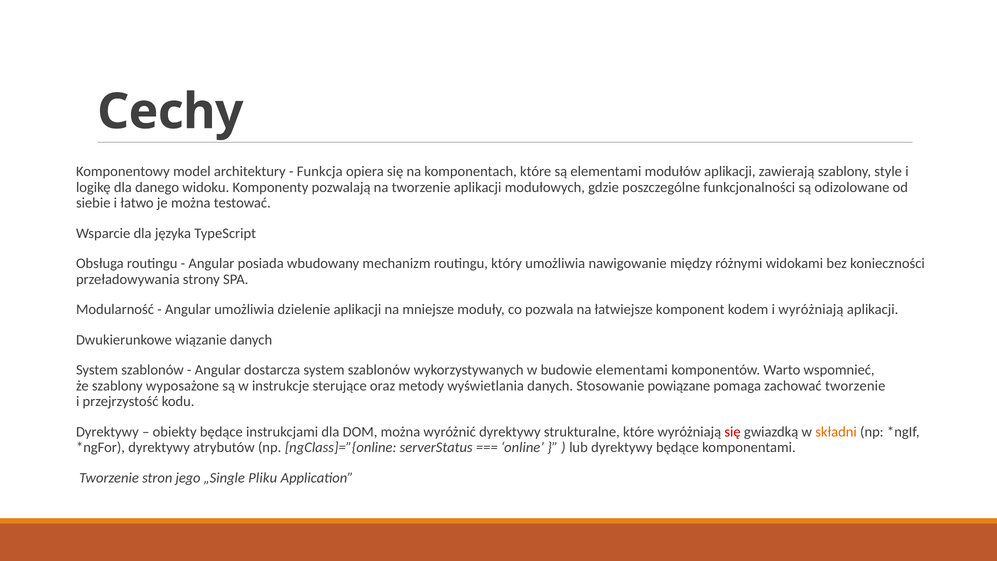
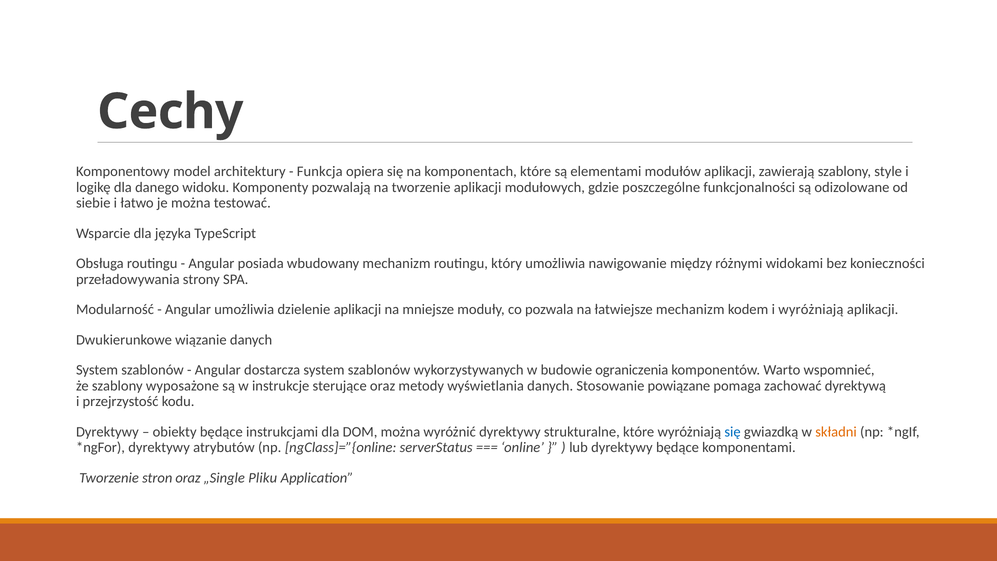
łatwiejsze komponent: komponent -> mechanizm (690, 309)
budowie elementami: elementami -> ograniczenia (632, 370)
zachować tworzenie: tworzenie -> dyrektywą (855, 386)
się colour: red -> blue (733, 432)
stron jego: jego -> oraz (188, 478)
